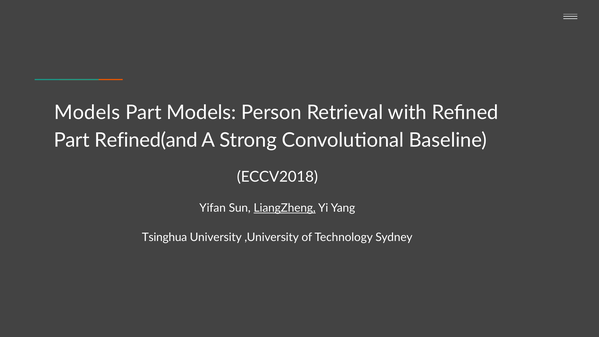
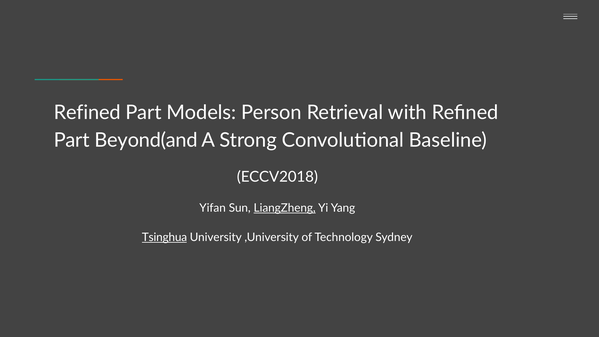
Models: Models -> Refined (87, 113)
Refined(and: Refined(and -> Beyond(and (146, 140)
Tsinghua underline: none -> present (164, 237)
